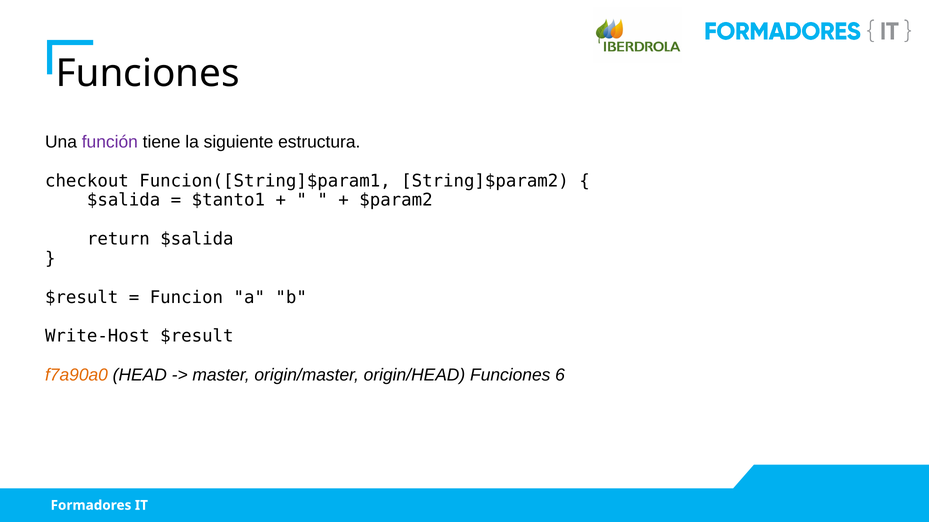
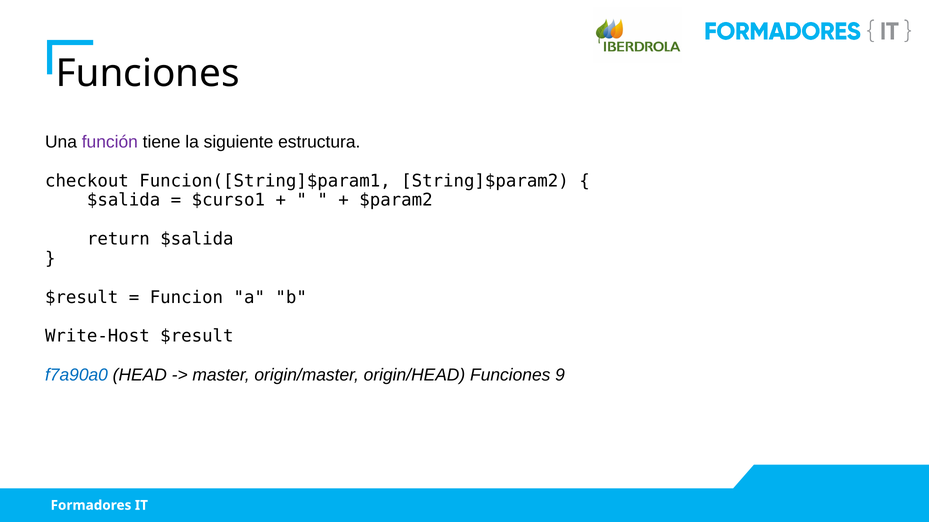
$tanto1: $tanto1 -> $curso1 (228, 200)
f7a90a0 colour: orange -> blue (76, 375)
6: 6 -> 9 (560, 375)
